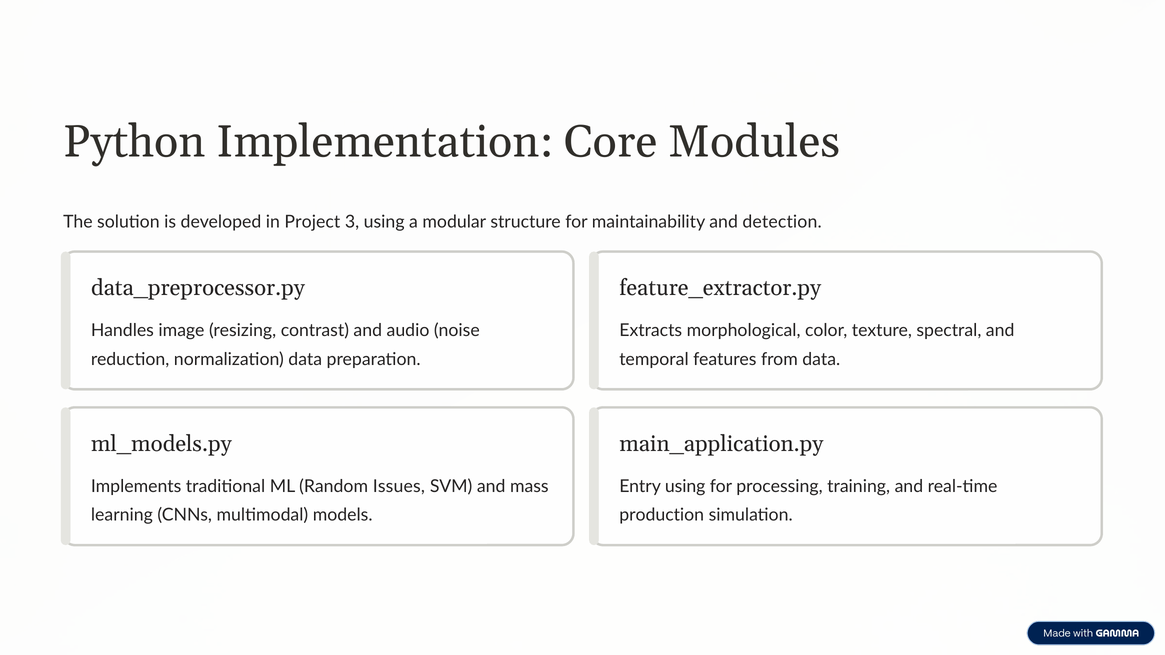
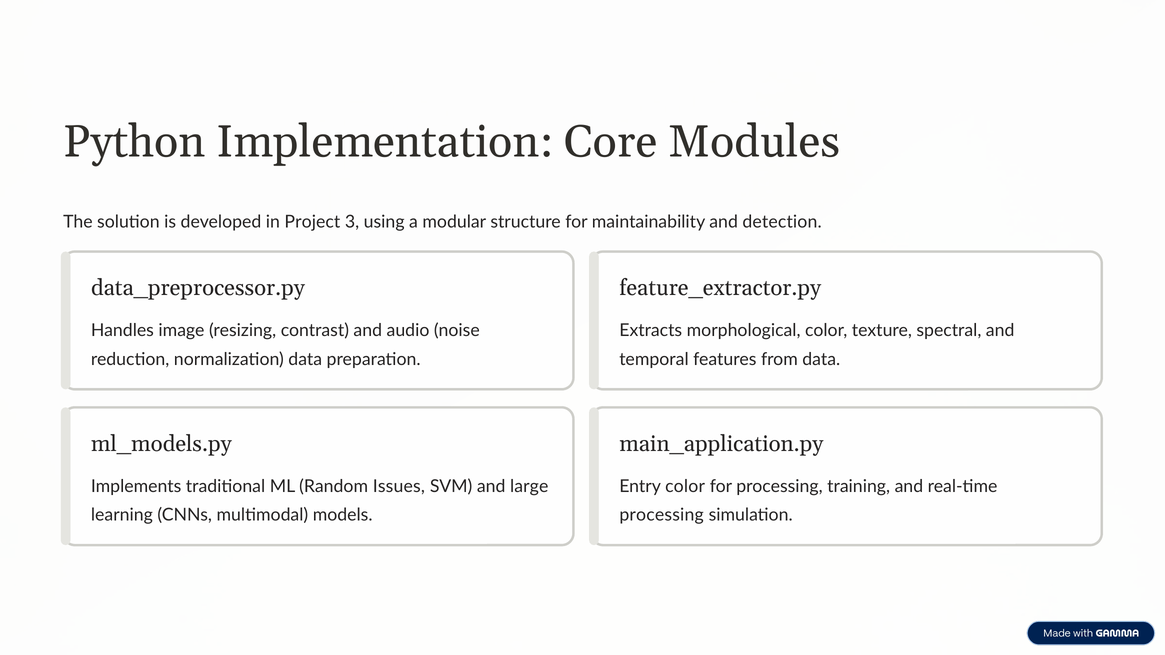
mass: mass -> large (529, 487)
Entry using: using -> color (685, 487)
production: production -> processing (662, 515)
